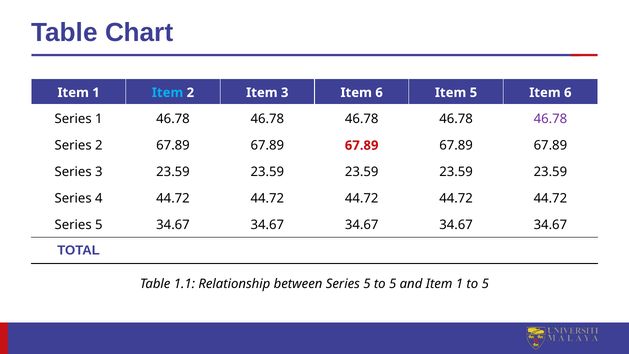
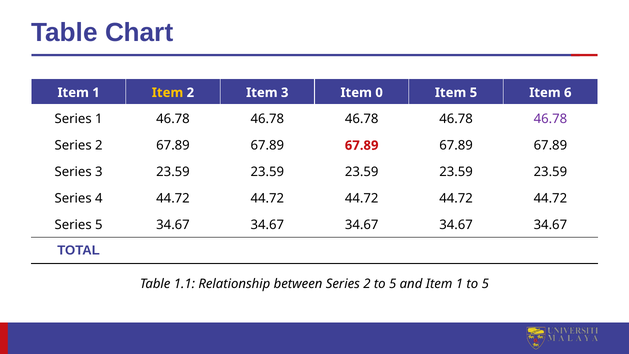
Item colour: light blue -> yellow (168, 93)
3 Item 6: 6 -> 0 (379, 93)
between Series 5: 5 -> 2 (367, 284)
